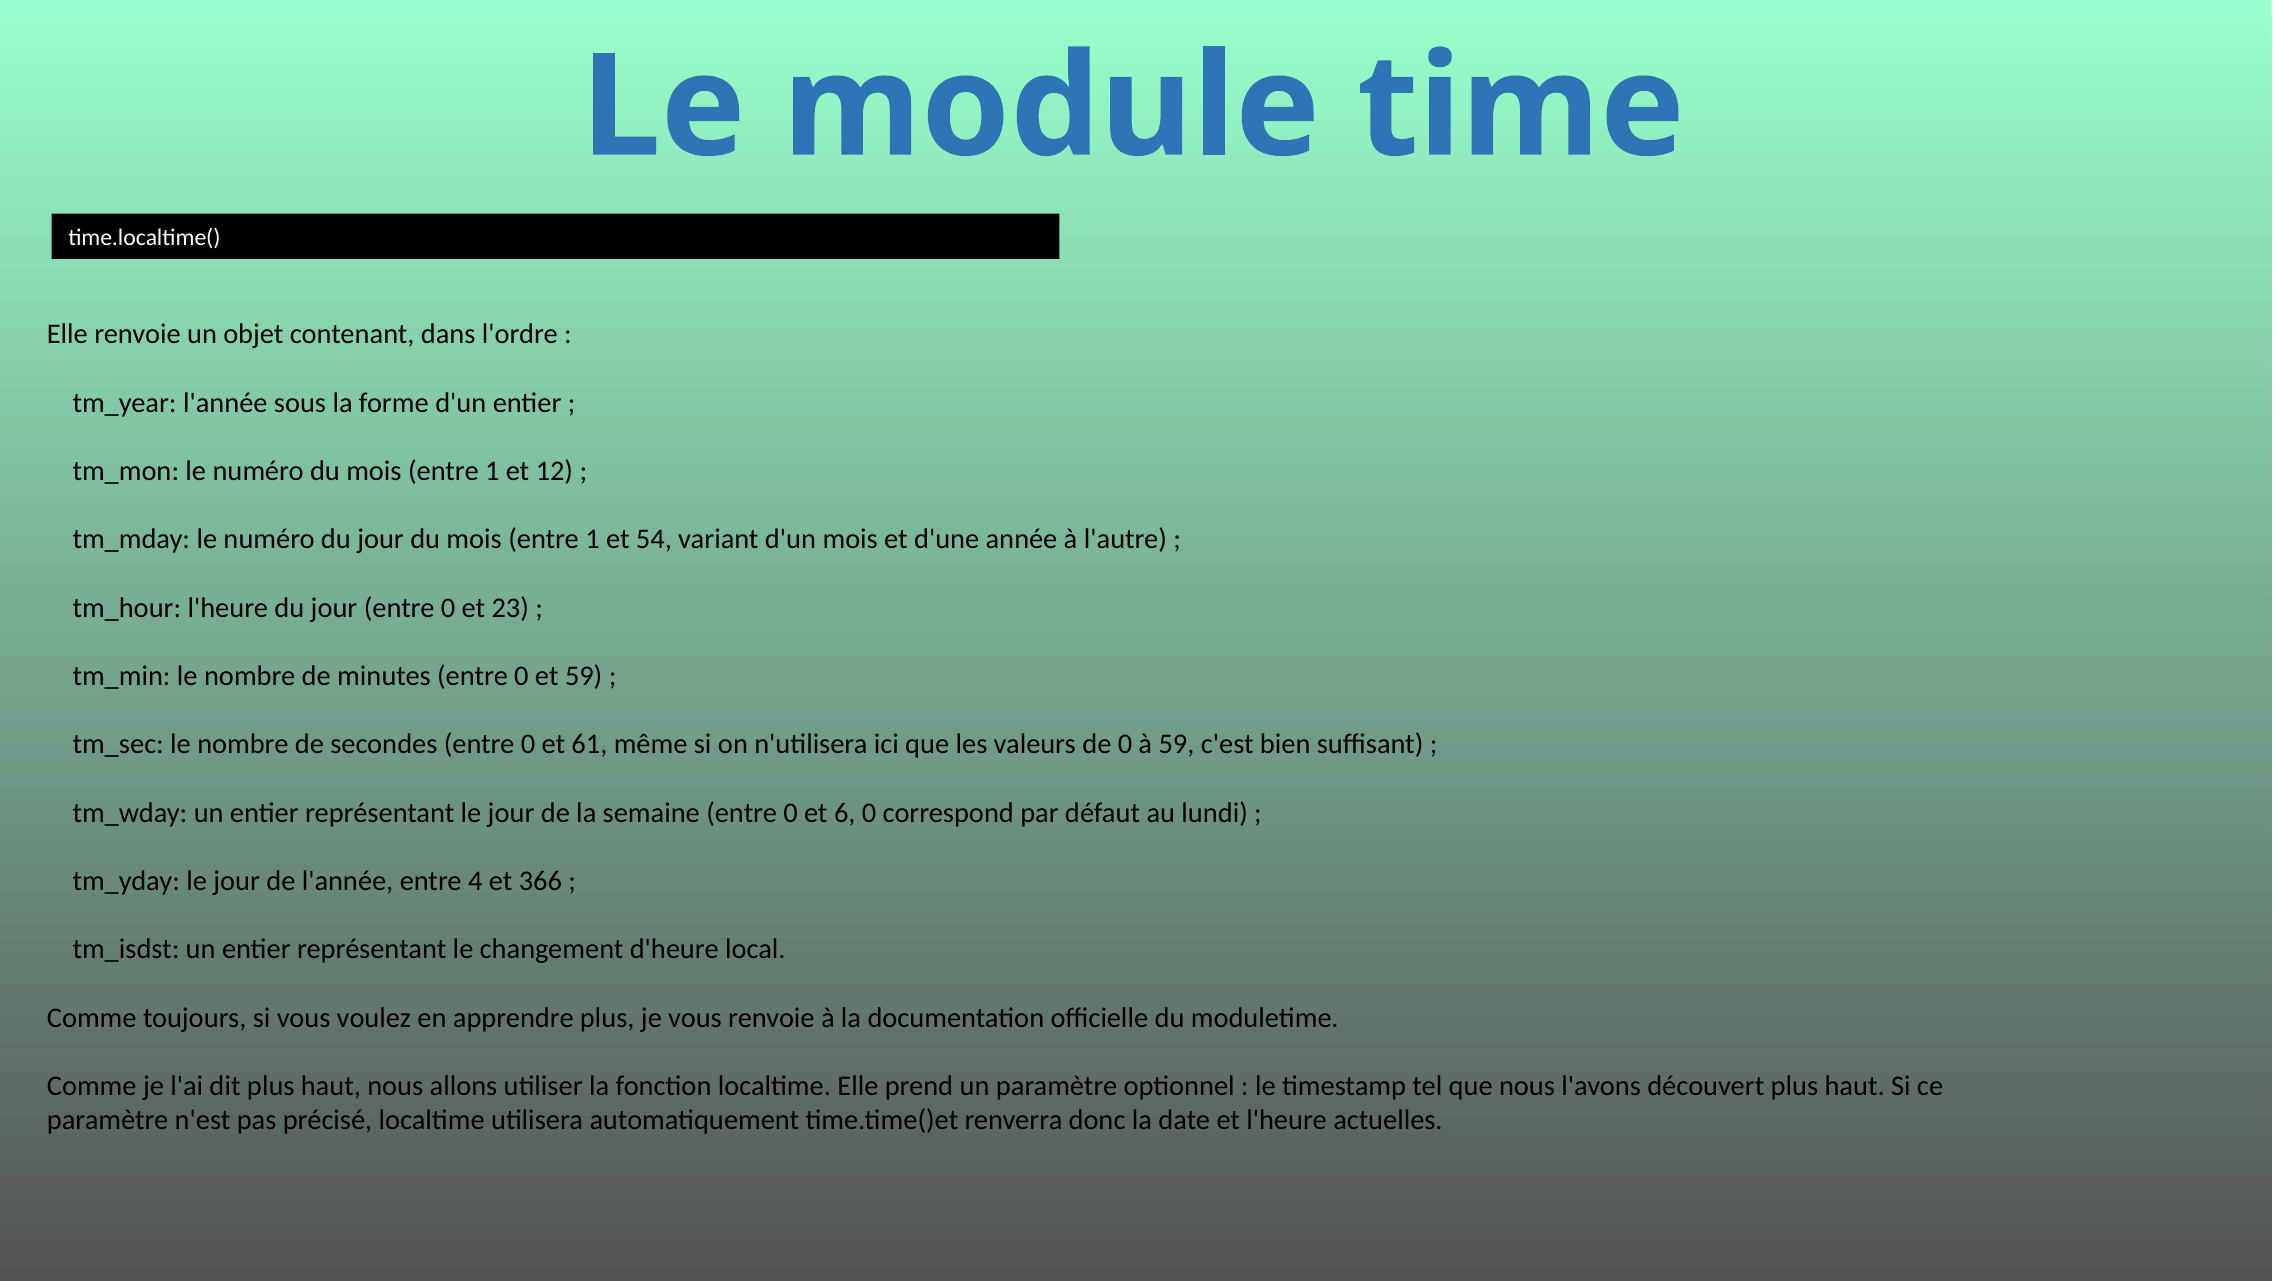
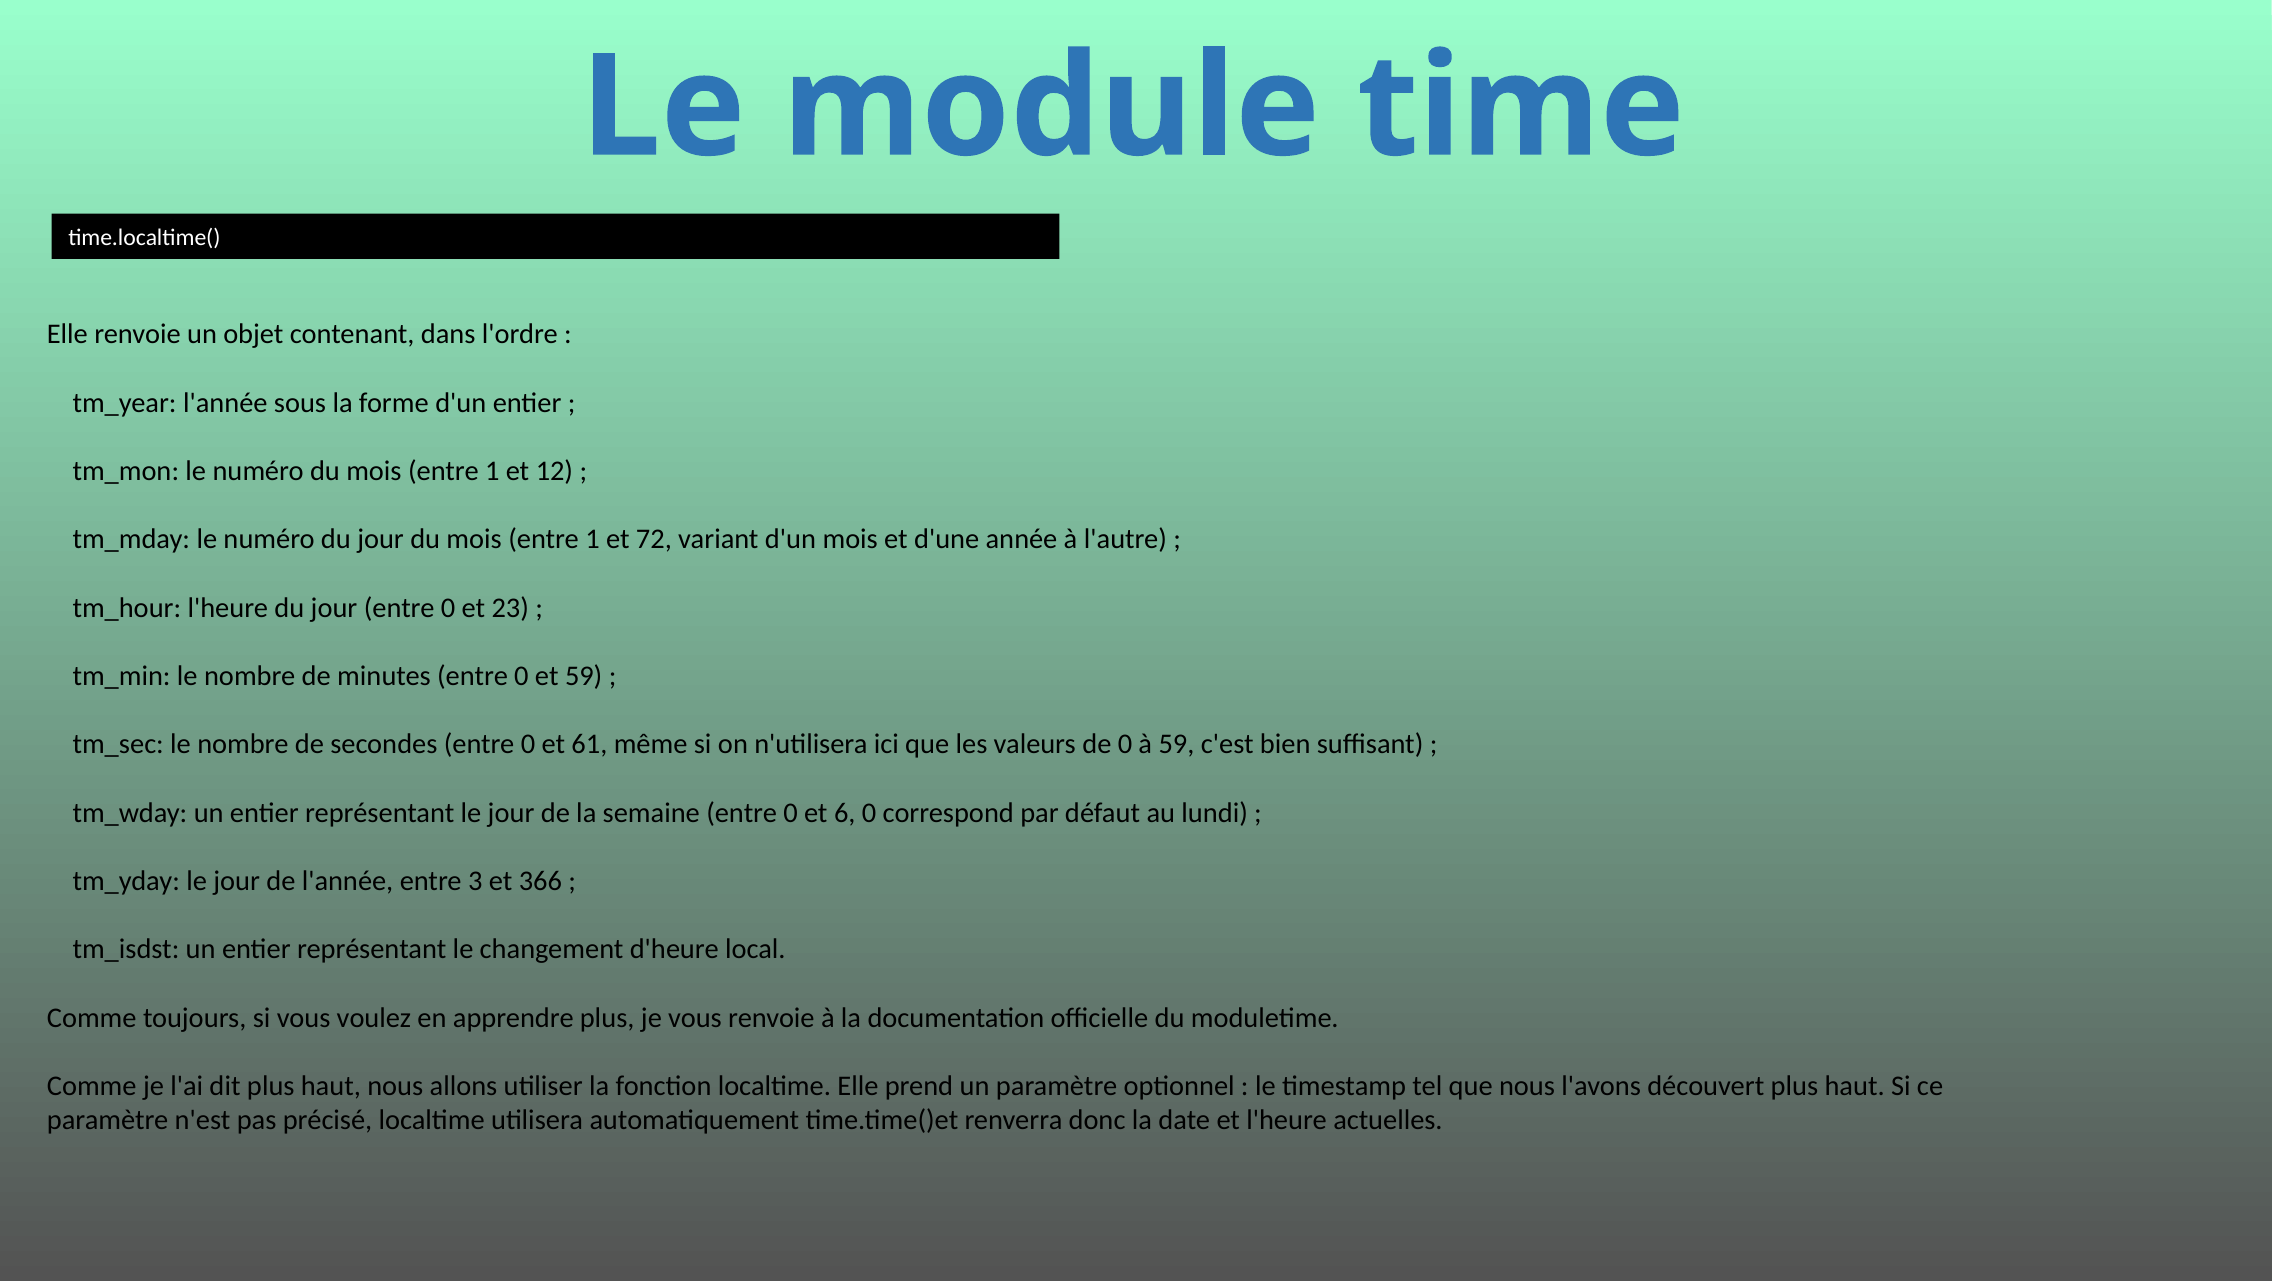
54: 54 -> 72 (654, 539)
4: 4 -> 3 (475, 881)
